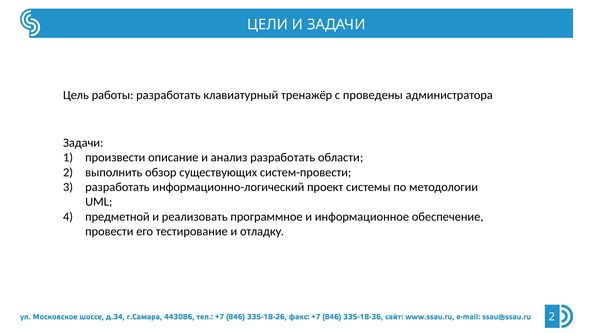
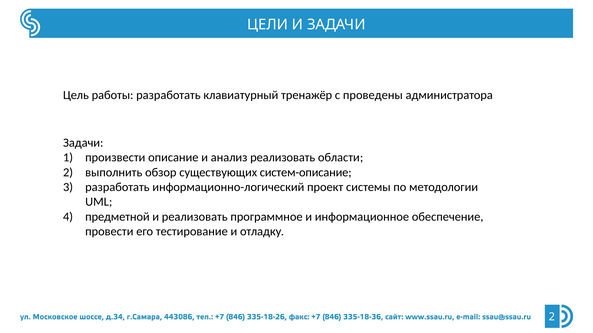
анализ разработать: разработать -> реализовать (283, 158)
систем-провести: систем-провести -> систем-описание (306, 173)
